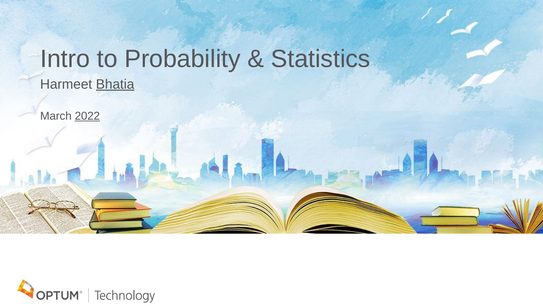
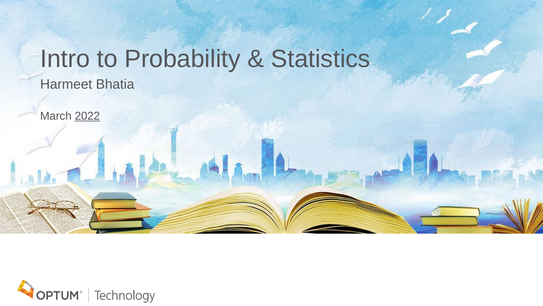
Bhatia underline: present -> none (115, 84)
